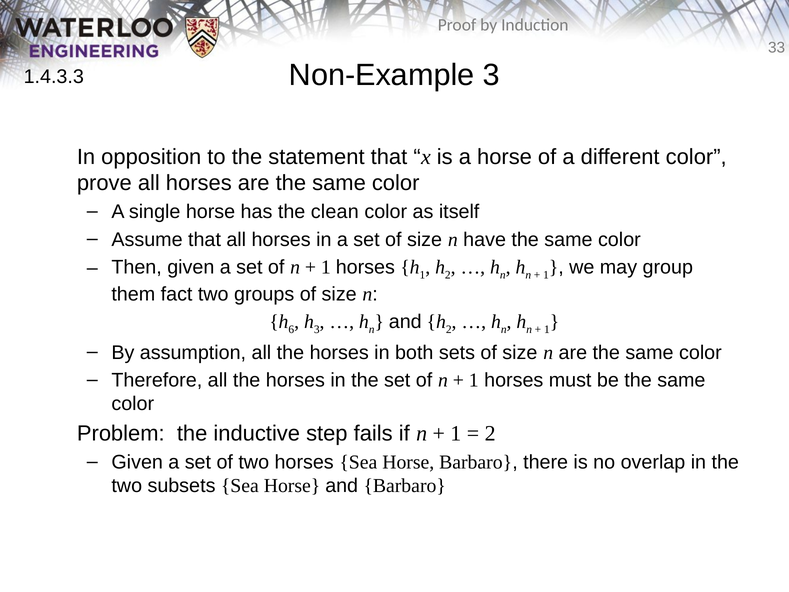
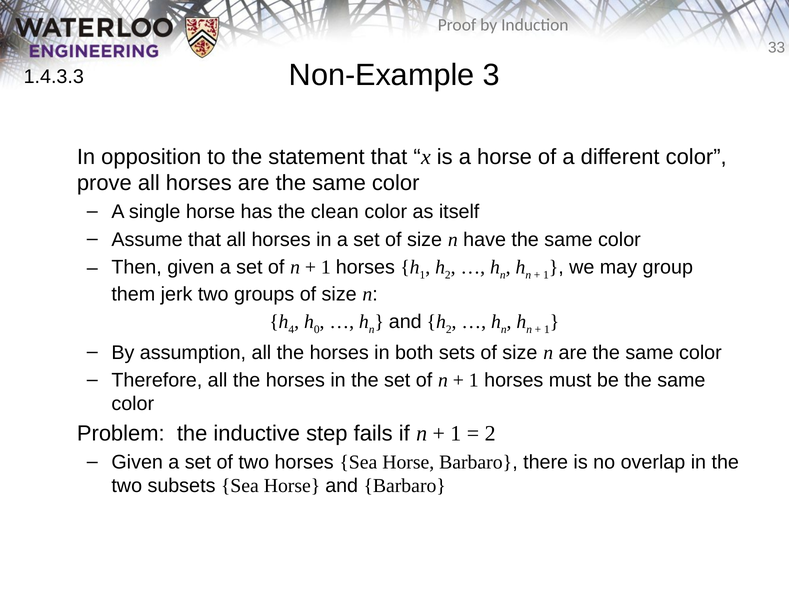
fact: fact -> jerk (177, 294)
6: 6 -> 4 (291, 329)
3: 3 -> 0 (317, 329)
